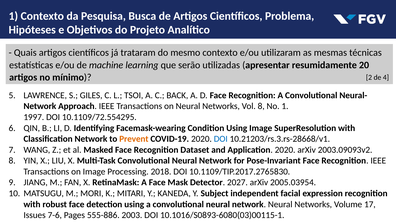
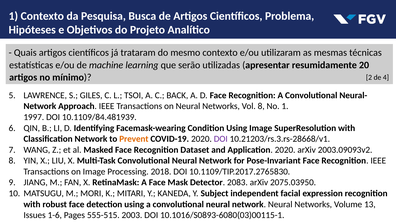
10.1109/72.554295: 10.1109/72.554295 -> 10.1109/84.481939 (99, 117)
DOI colour: blue -> purple (221, 139)
2027: 2027 -> 2083 (237, 182)
2005.03954: 2005.03954 -> 2075.03950 (293, 182)
17: 17 -> 13 (370, 204)
7-6: 7-6 -> 1-6 (55, 215)
555-886: 555-886 -> 555-515 (103, 215)
